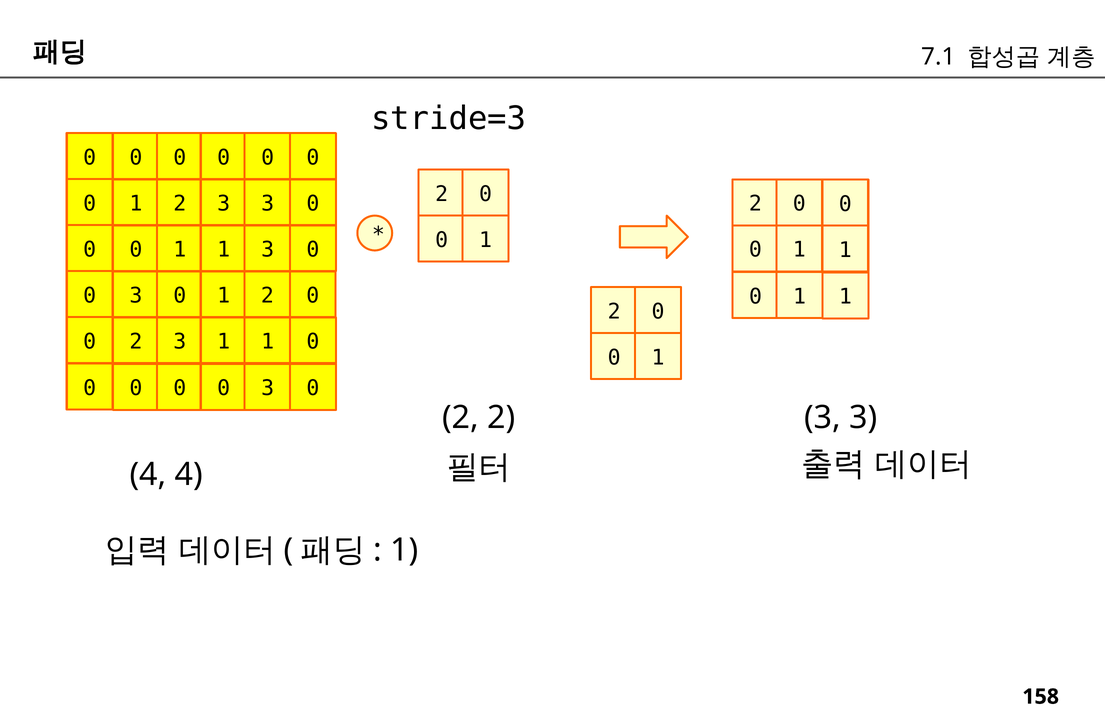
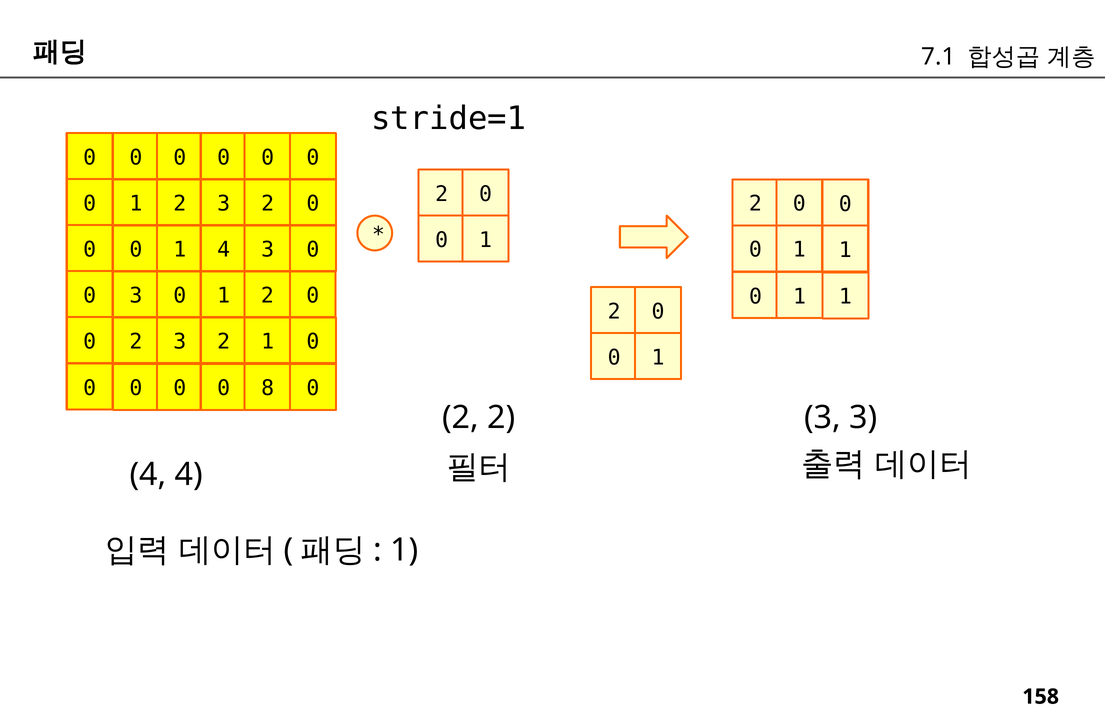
stride=3: stride=3 -> stride=1 (449, 118)
1 2 3 3: 3 -> 2 (268, 204)
1: 1 -> 4 (224, 250)
1: 1 -> 2 (224, 342)
0 3: 3 -> 8 (268, 388)
